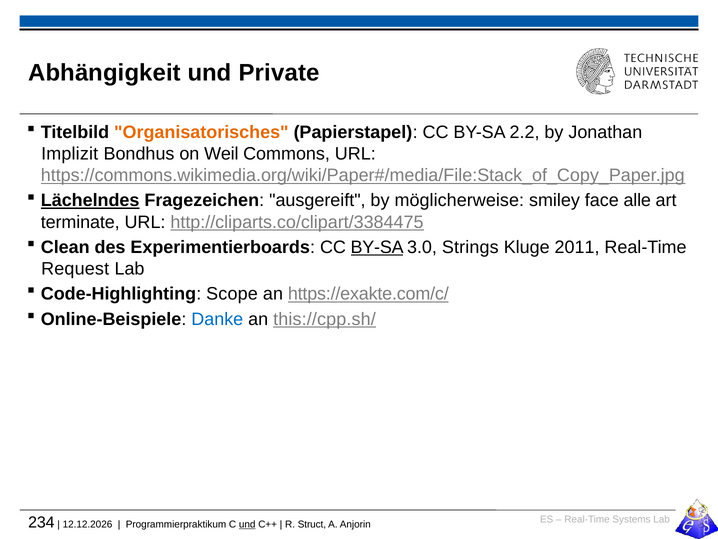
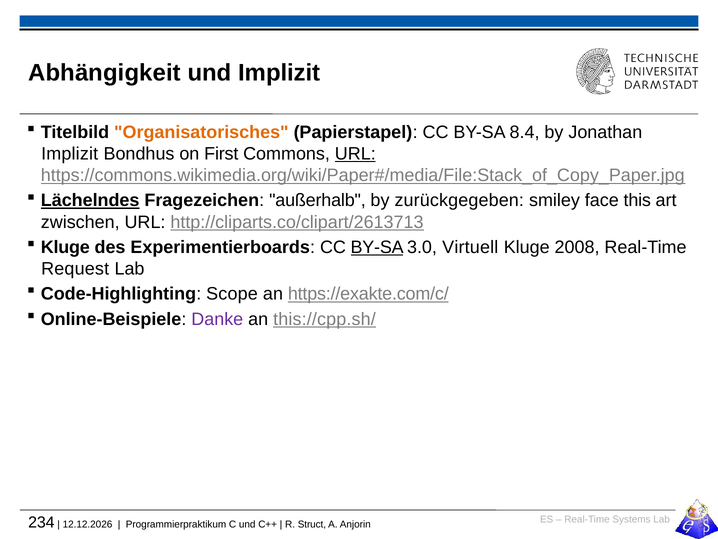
und Private: Private -> Implizit (279, 73)
2.2: 2.2 -> 8.4 (525, 132)
Weil: Weil -> First (221, 154)
URL underline: none -> present (355, 154)
ausgereift: ausgereift -> außerhalb (317, 200)
möglicherweise: möglicherweise -> zurückgegeben (459, 200)
alle: alle -> this (637, 200)
terminate: terminate -> zwischen (80, 222)
http://cliparts.co/clipart/3384475: http://cliparts.co/clipart/3384475 -> http://cliparts.co/clipart/2613713 (297, 222)
Clean: Clean -> Kluge (65, 247)
Strings: Strings -> Virtuell (470, 247)
2011: 2011 -> 2008 (577, 247)
Danke colour: blue -> purple (217, 319)
und underline: present -> none (247, 524)
